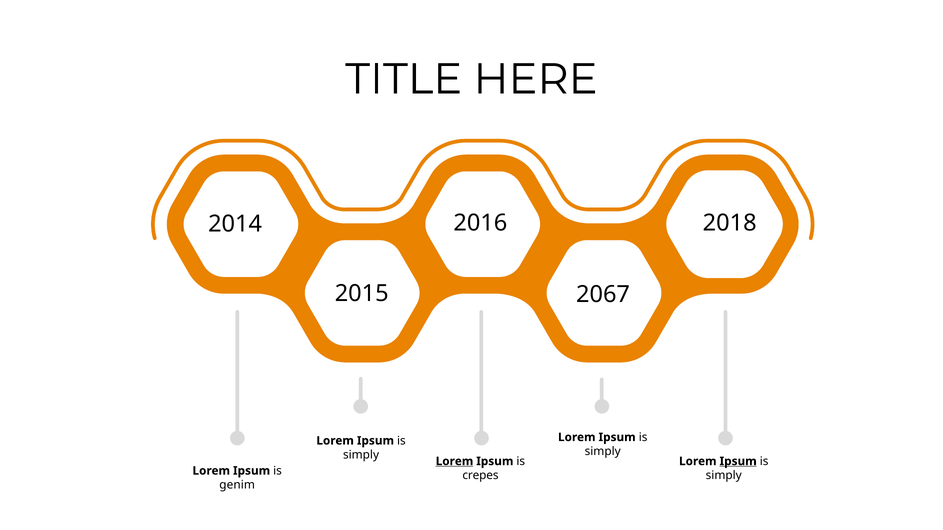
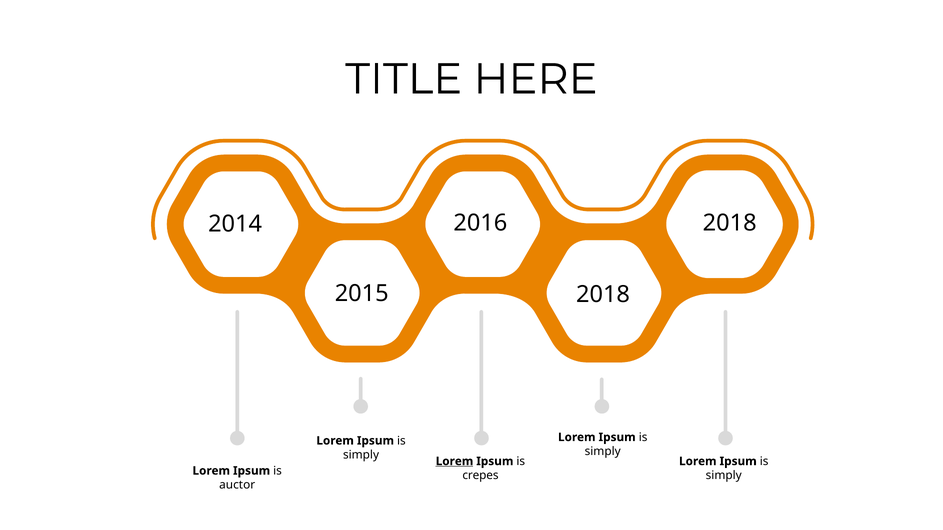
2067: 2067 -> 2018 (603, 295)
Ipsum underline: present -> none (738, 462)
genim: genim -> auctor (237, 485)
